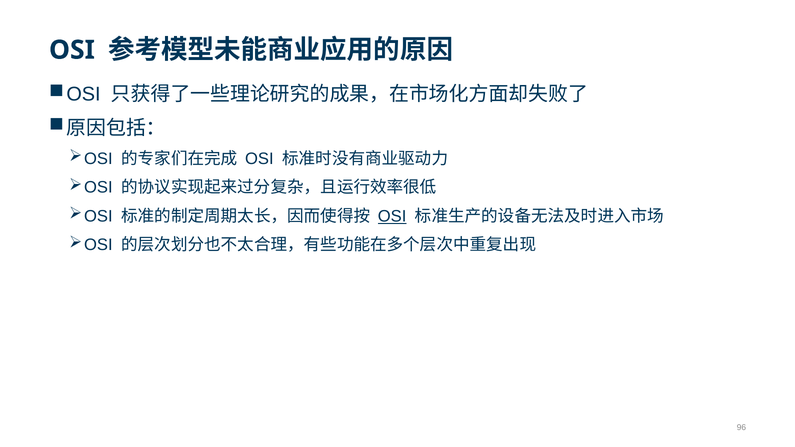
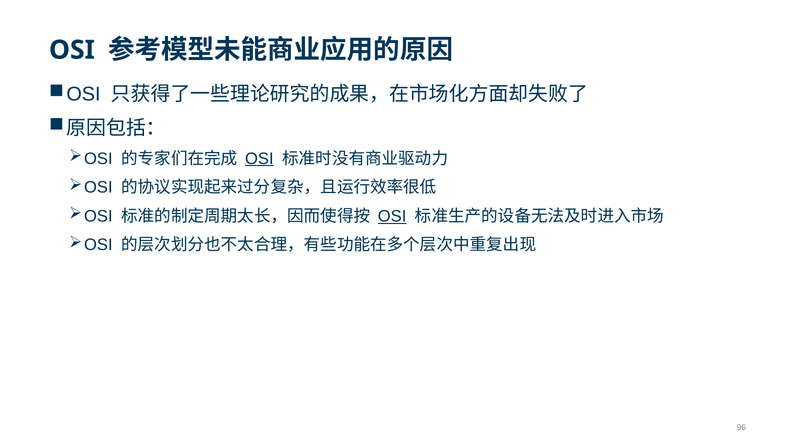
OSI underline: none -> present (259, 159)
